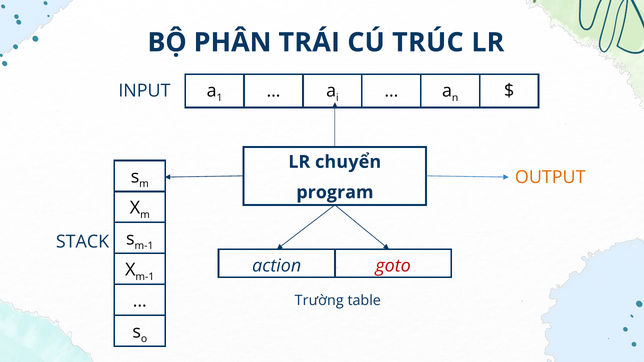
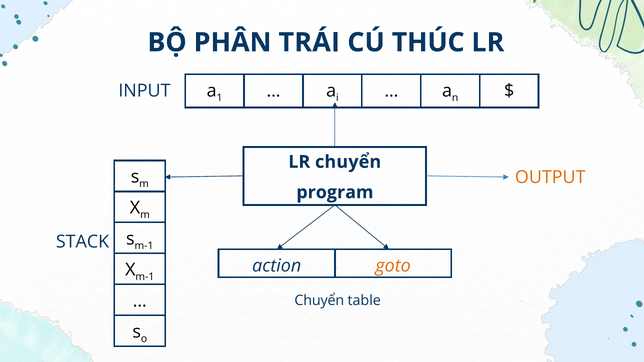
TRÚC: TRÚC -> THÚC (428, 42)
goto colour: red -> orange (393, 266)
Trường: Trường -> Chuyển (319, 301)
